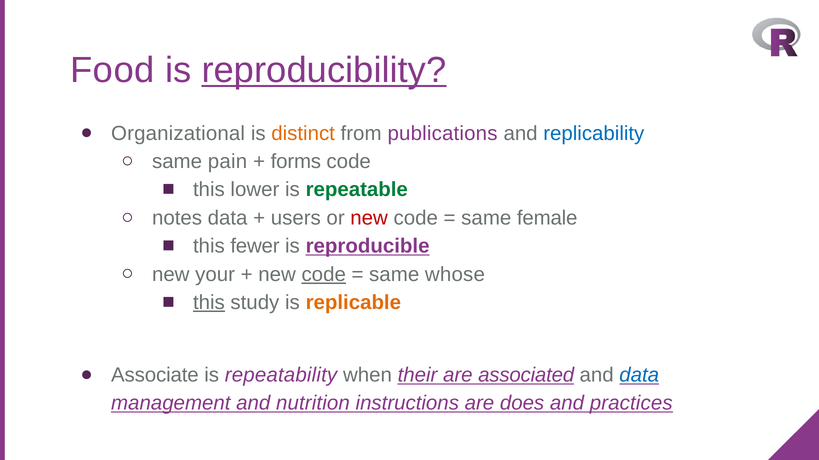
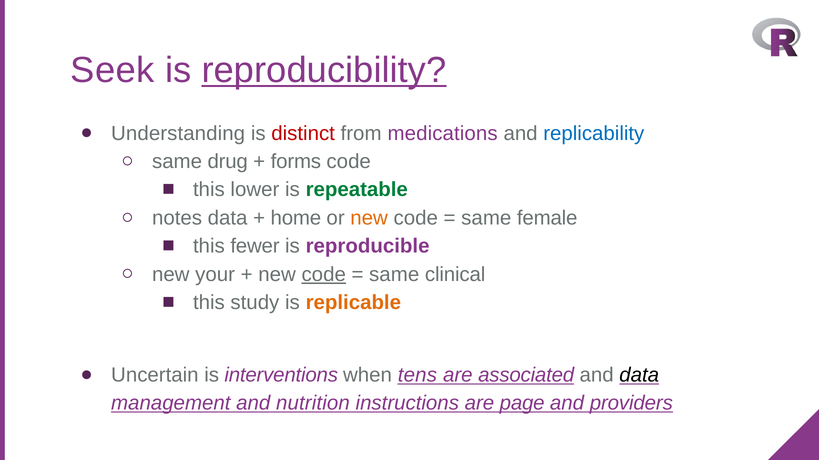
Food: Food -> Seek (112, 70)
Organizational: Organizational -> Understanding (178, 134)
distinct colour: orange -> red (303, 134)
publications: publications -> medications (443, 134)
pain: pain -> drug (228, 162)
users: users -> home (296, 218)
new colour: red -> orange (369, 218)
reproducible underline: present -> none (368, 247)
whose: whose -> clinical (455, 275)
this underline: present -> none (209, 303)
Associate: Associate -> Uncertain (155, 375)
repeatability: repeatability -> interventions (281, 375)
their: their -> tens (417, 375)
data colour: blue -> black (639, 375)
does: does -> page (522, 404)
practices: practices -> providers (631, 404)
